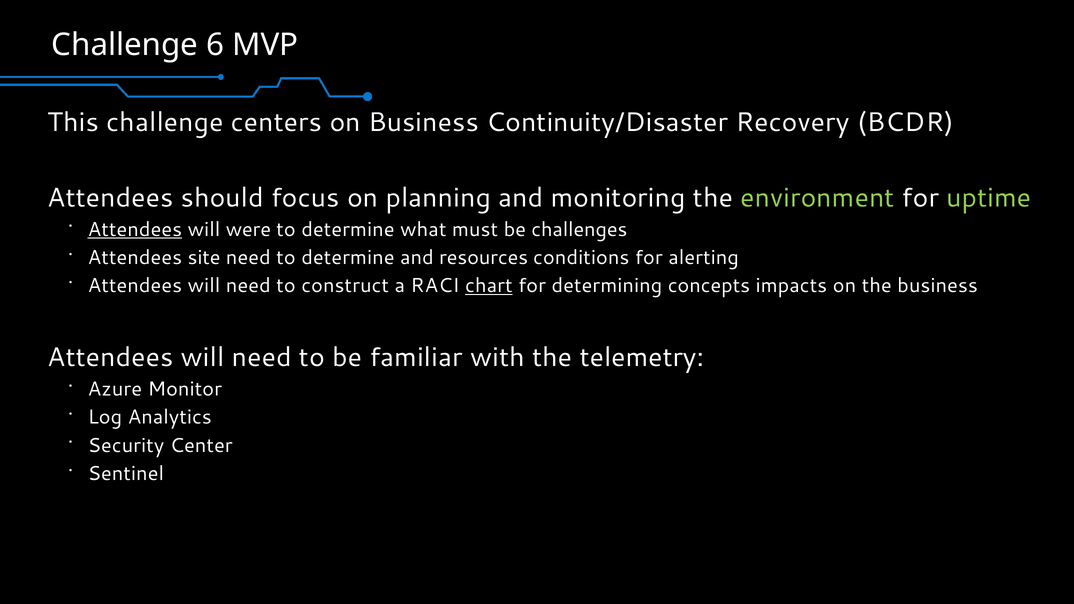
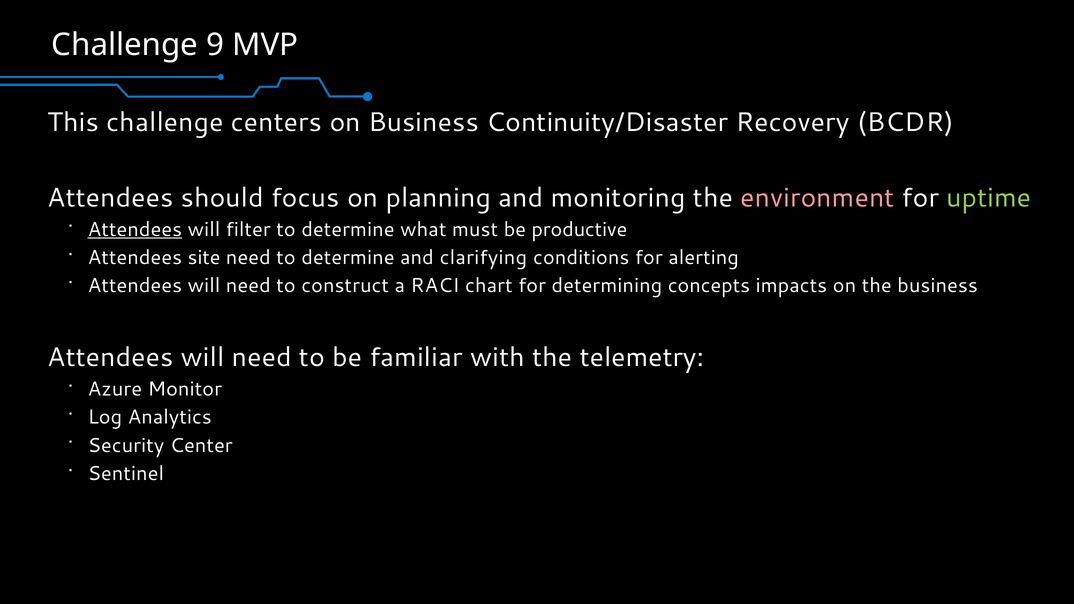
6: 6 -> 9 (215, 45)
environment colour: light green -> pink (818, 198)
were: were -> filter (248, 229)
challenges: challenges -> productive (579, 229)
resources: resources -> clarifying (483, 258)
chart underline: present -> none (489, 286)
